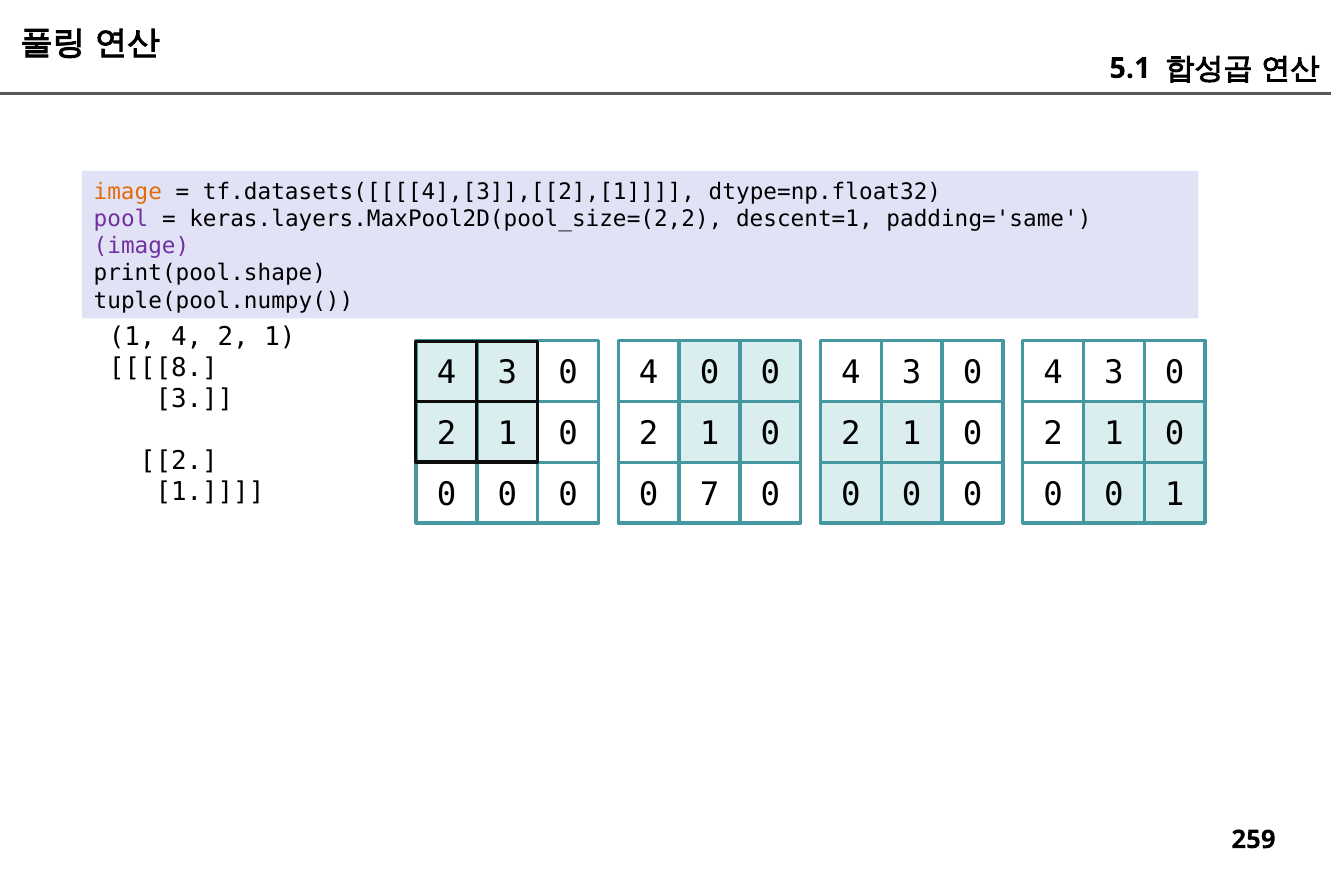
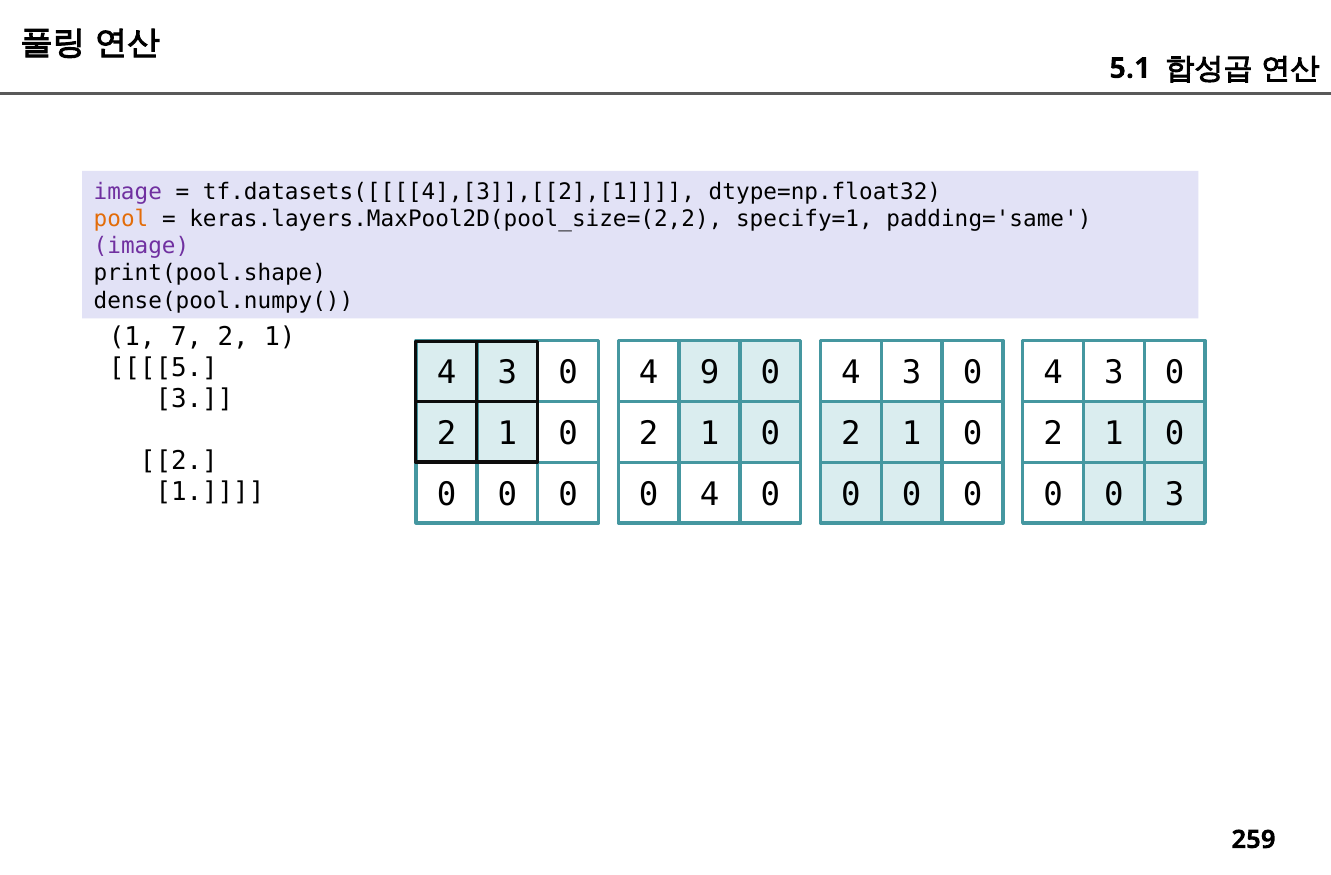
image colour: orange -> purple (128, 192)
pool colour: purple -> orange (121, 219)
descent=1: descent=1 -> specify=1 (804, 219)
tuple(pool.numpy(: tuple(pool.numpy( -> dense(pool.numpy( (223, 300)
4: 4 -> 7 (187, 337)
8: 8 -> 5 (163, 368)
4 0: 0 -> 9 (710, 373)
7: 7 -> 4 (710, 494)
0 1: 1 -> 3 (1175, 494)
